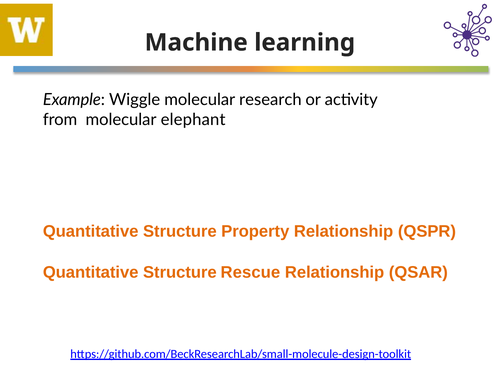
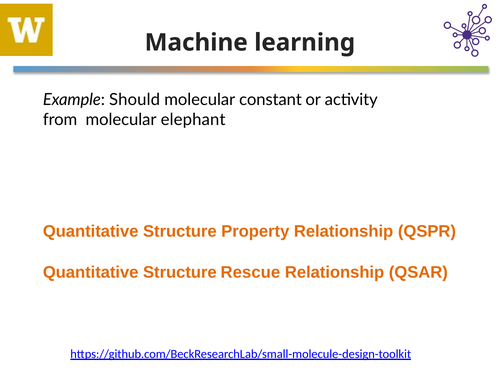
Wiggle: Wiggle -> Should (135, 100)
research: research -> constant (270, 100)
